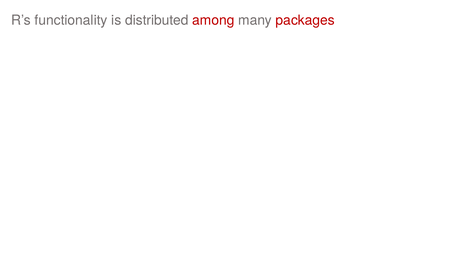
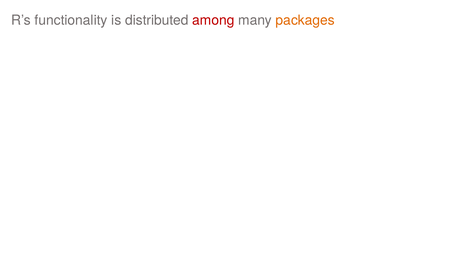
packages colour: red -> orange (305, 20)
